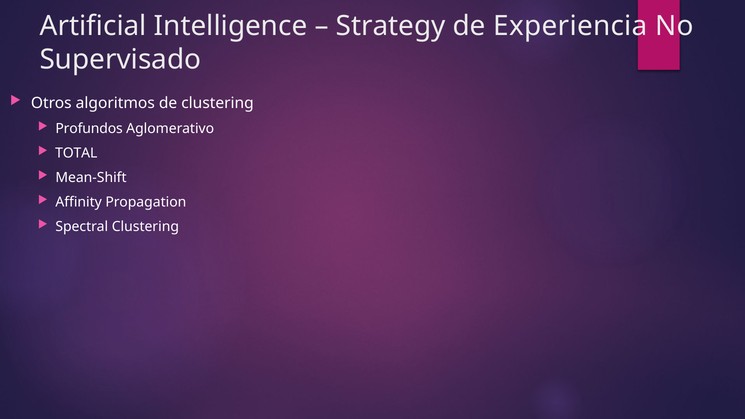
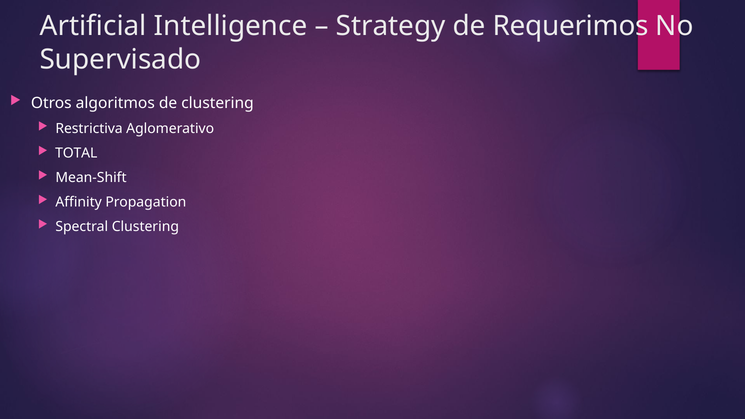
Experiencia: Experiencia -> Requerimos (571, 26)
Profundos: Profundos -> Restrictiva (89, 128)
